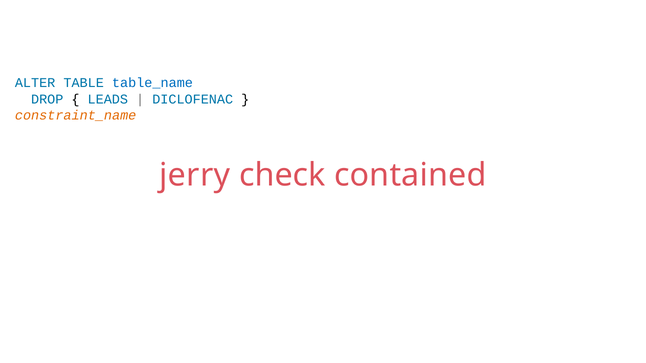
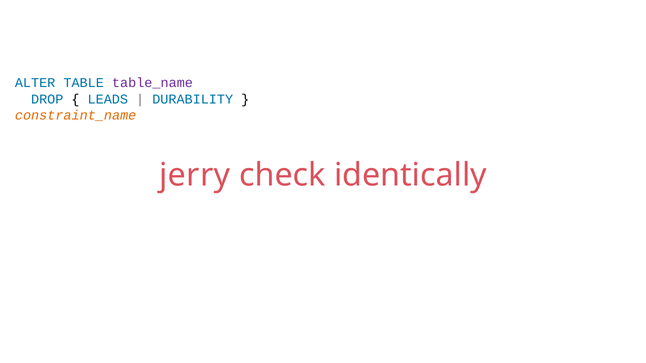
table_name colour: blue -> purple (152, 83)
DICLOFENAC: DICLOFENAC -> DURABILITY (193, 99)
contained: contained -> identically (410, 175)
